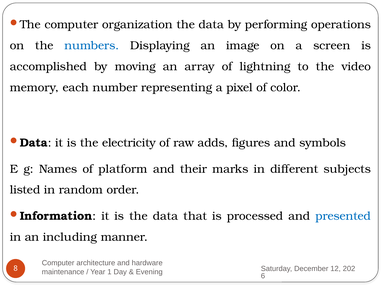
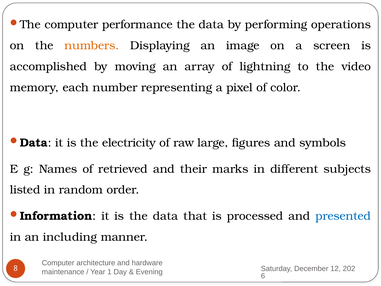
organization: organization -> performance (137, 25)
numbers colour: blue -> orange (92, 46)
adds: adds -> large (213, 143)
platform: platform -> retrieved (123, 169)
